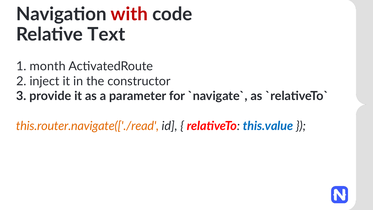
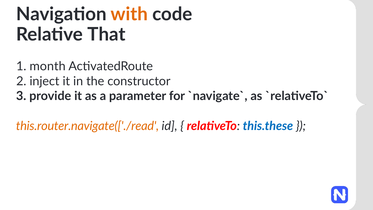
with colour: red -> orange (129, 14)
Text: Text -> That (106, 34)
this.value: this.value -> this.these (268, 126)
